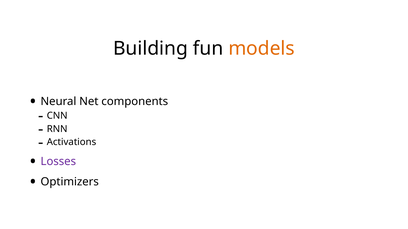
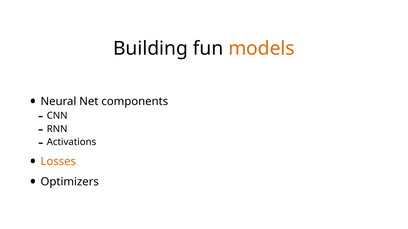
Losses colour: purple -> orange (58, 162)
